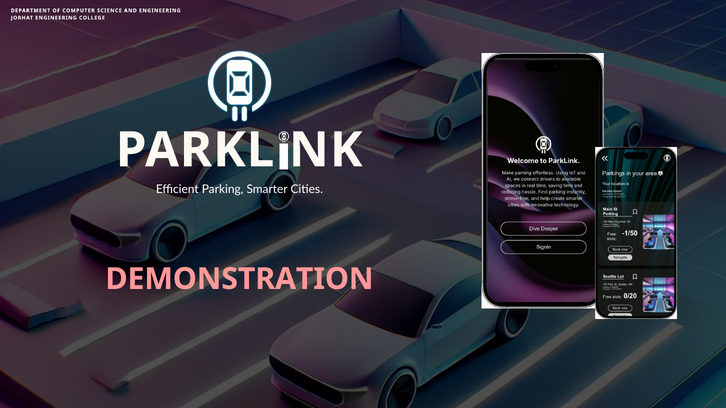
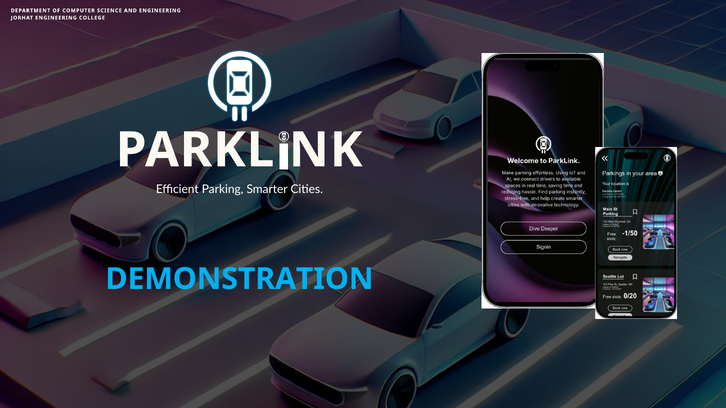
DEMONSTRATION colour: pink -> light blue (239, 279)
